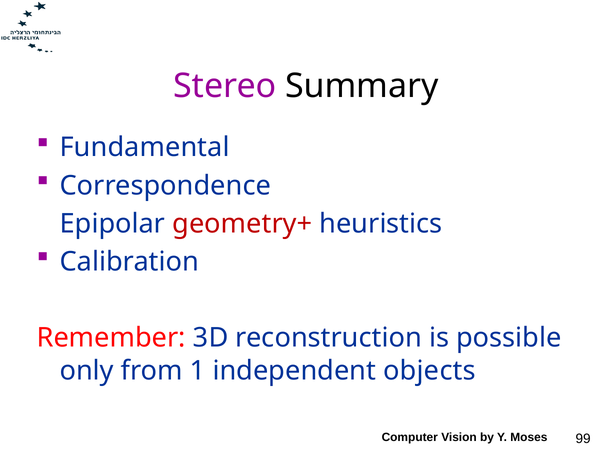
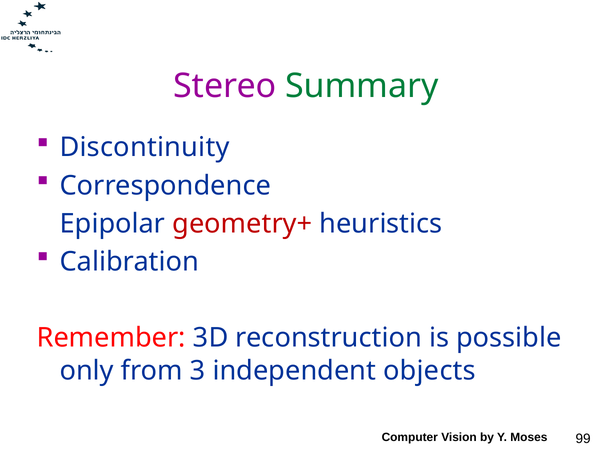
Summary colour: black -> green (362, 86)
Fundamental: Fundamental -> Discontinuity (145, 148)
1: 1 -> 3 (198, 371)
